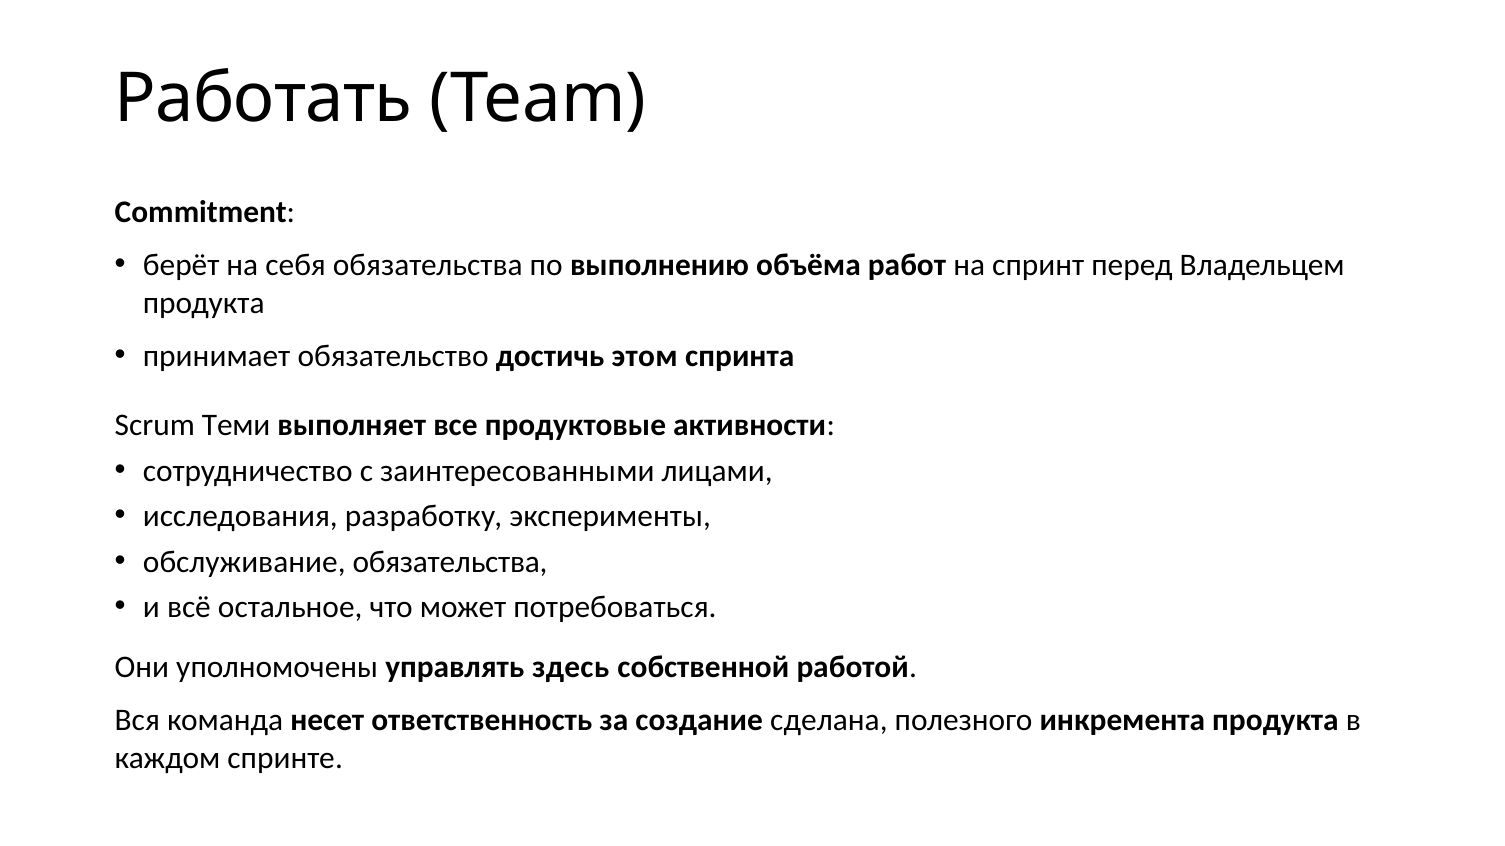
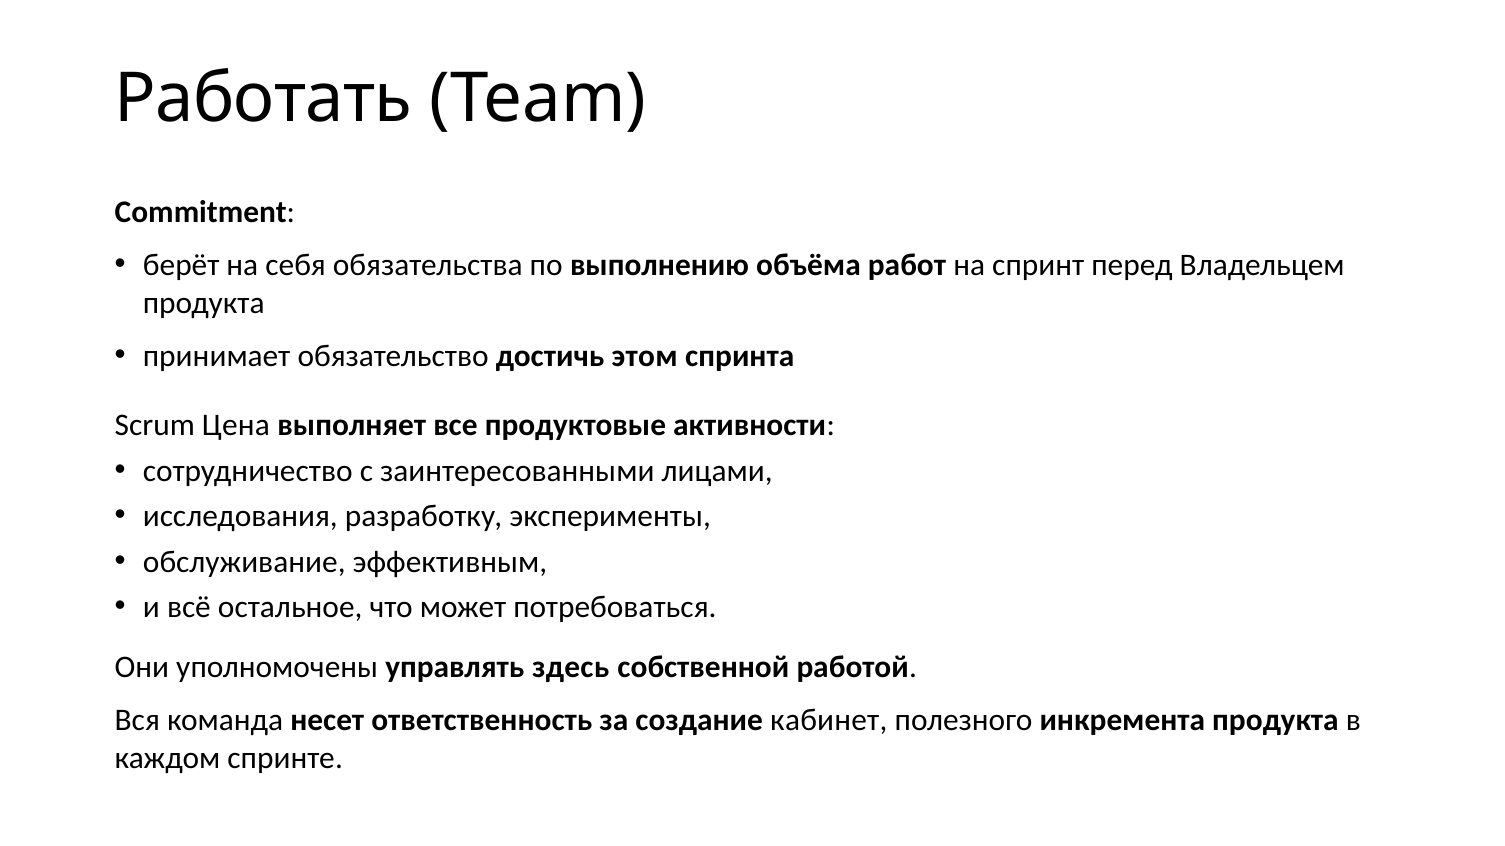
Теми: Теми -> Цена (236, 426)
обслуживание обязательства: обязательства -> эффективным (450, 562)
сделана: сделана -> кабинет (829, 721)
